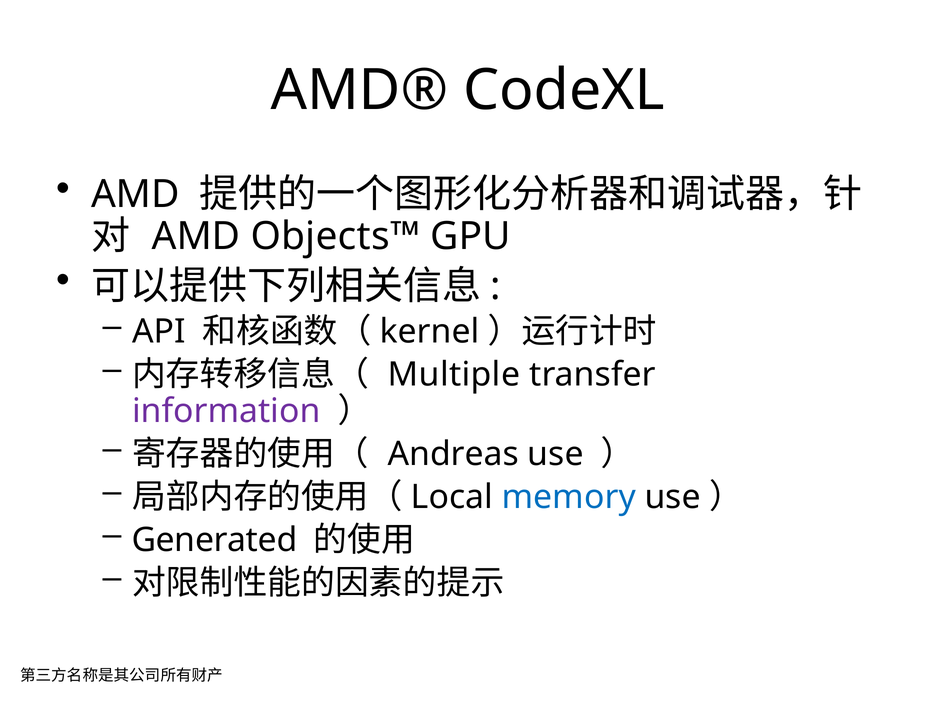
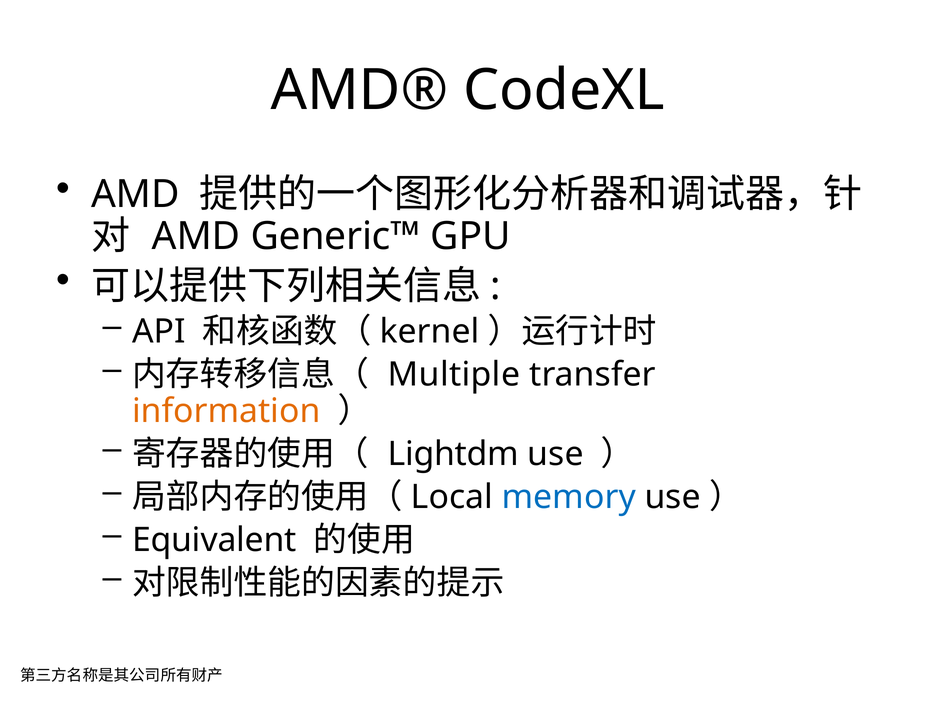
Objects™: Objects™ -> Generic™ (336, 237)
information colour: purple -> orange (226, 411)
Andreas: Andreas -> Lightdm (453, 454)
Generated: Generated -> Equivalent (214, 540)
